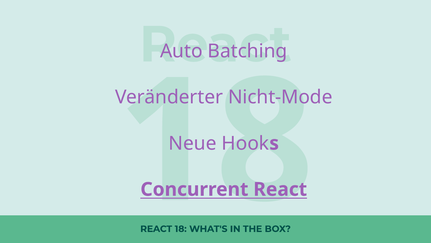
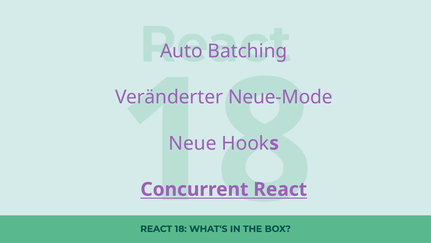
Nicht-Mode: Nicht-Mode -> Neue-Mode (280, 97)
